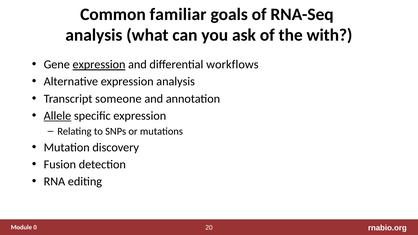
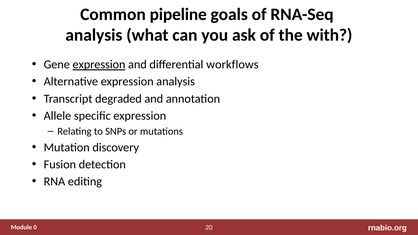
familiar: familiar -> pipeline (178, 14)
someone: someone -> degraded (118, 99)
Allele underline: present -> none (57, 116)
